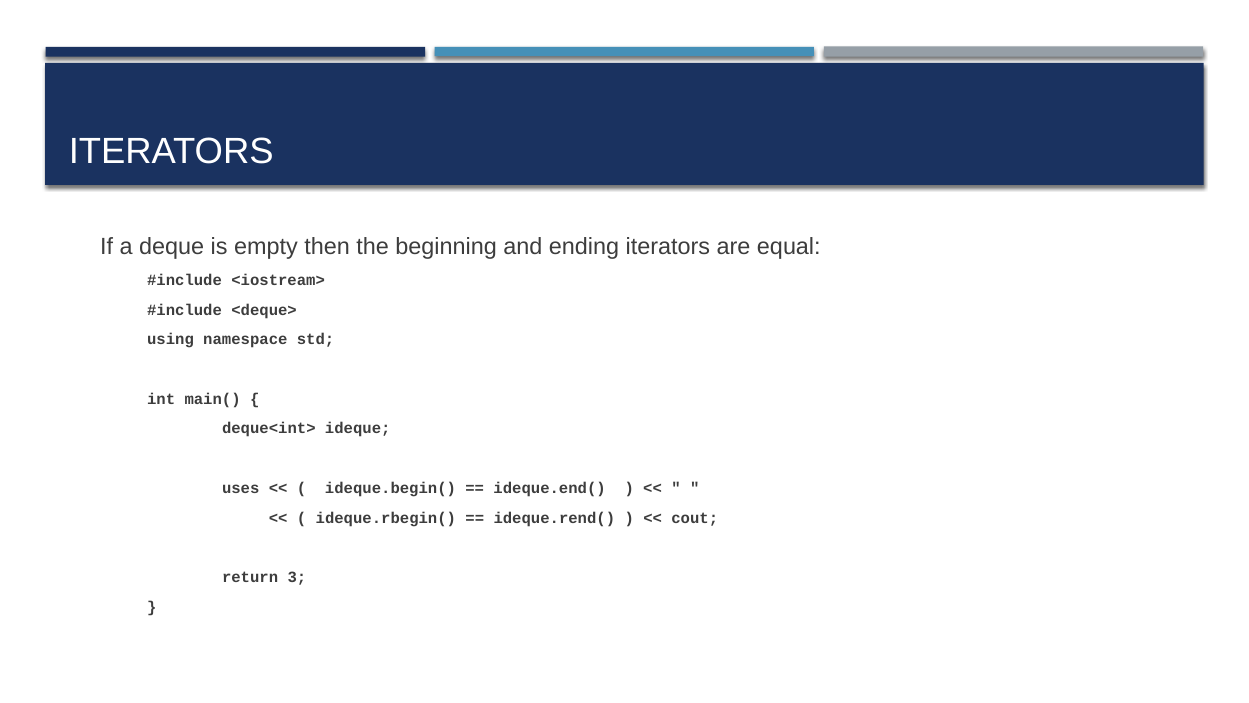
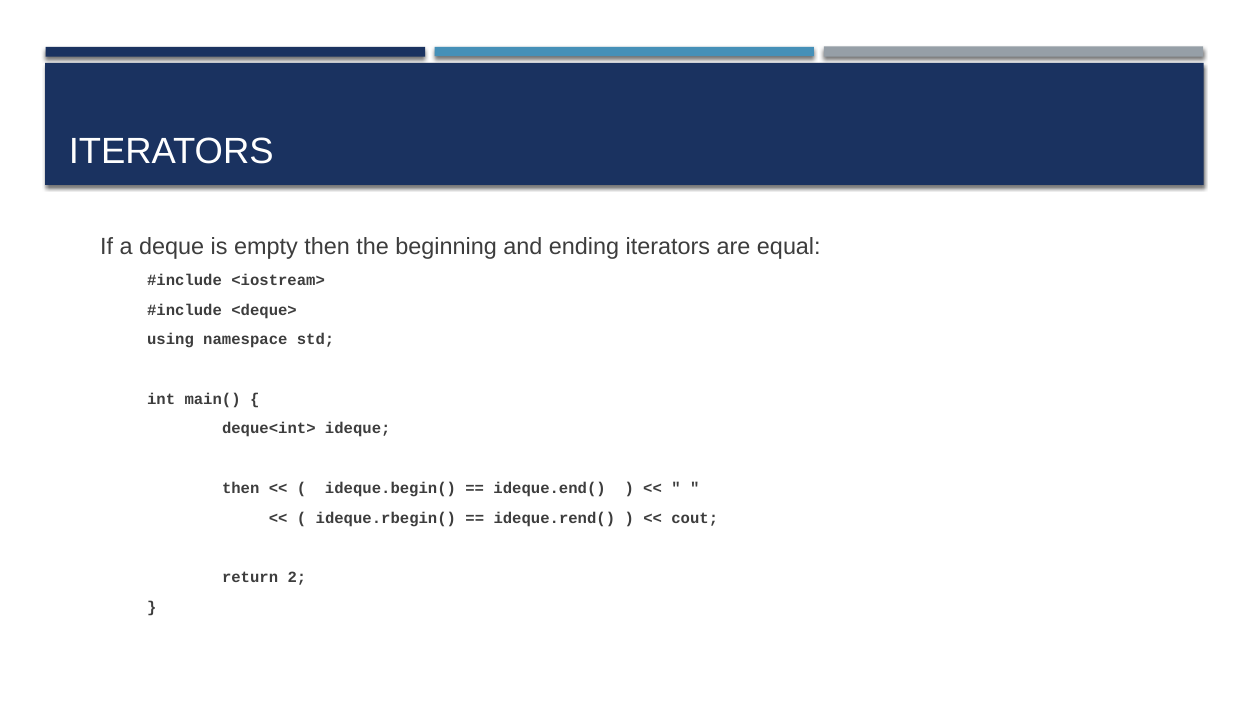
uses: uses -> then (241, 488)
3: 3 -> 2 (297, 577)
